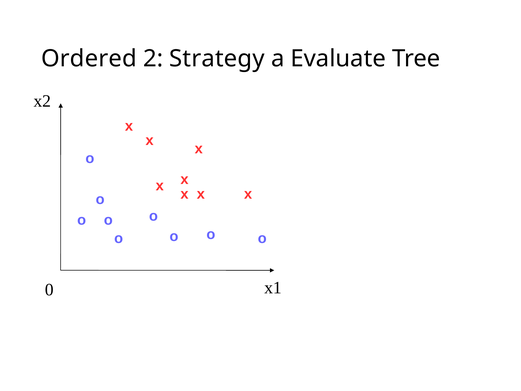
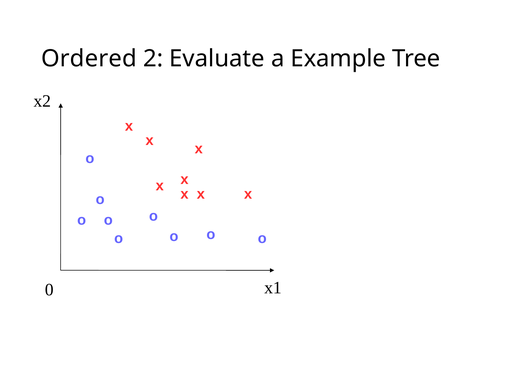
Strategy: Strategy -> Evaluate (217, 58)
Evaluate: Evaluate -> Example (338, 58)
